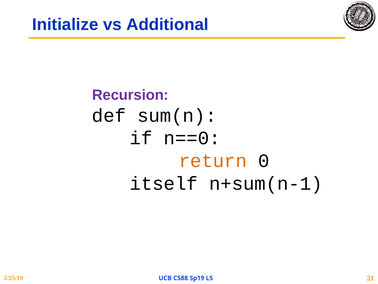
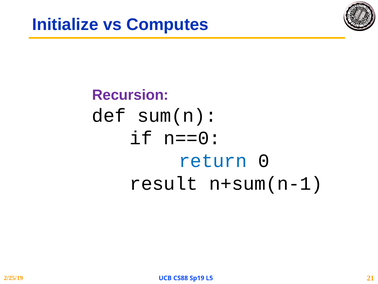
Additional: Additional -> Computes (167, 25)
return colour: orange -> blue (213, 161)
itself: itself -> result (164, 183)
